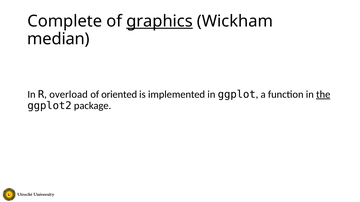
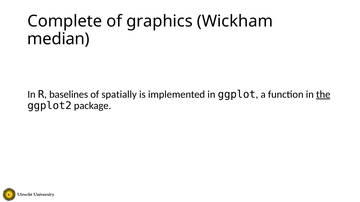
graphics underline: present -> none (160, 21)
overload: overload -> baselines (69, 95)
oriented: oriented -> spatially (119, 95)
